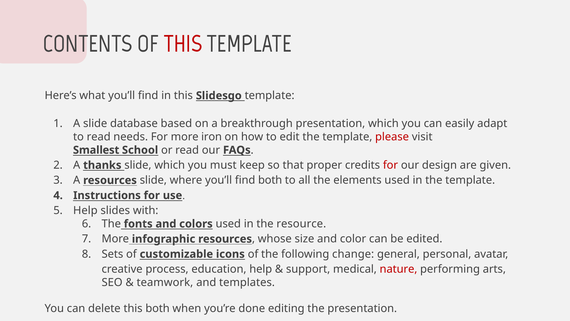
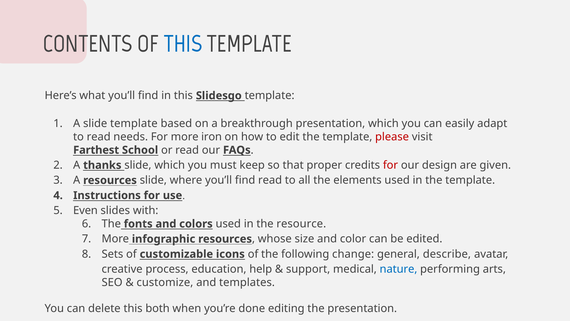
THIS colour: red -> blue (183, 44)
slide database: database -> template (134, 123)
Smallest: Smallest -> Farthest (96, 150)
find both: both -> read (270, 180)
Help: Help -> Even (85, 210)
personal: personal -> describe (447, 254)
nature colour: red -> blue (398, 269)
teamwork: teamwork -> customize (165, 282)
